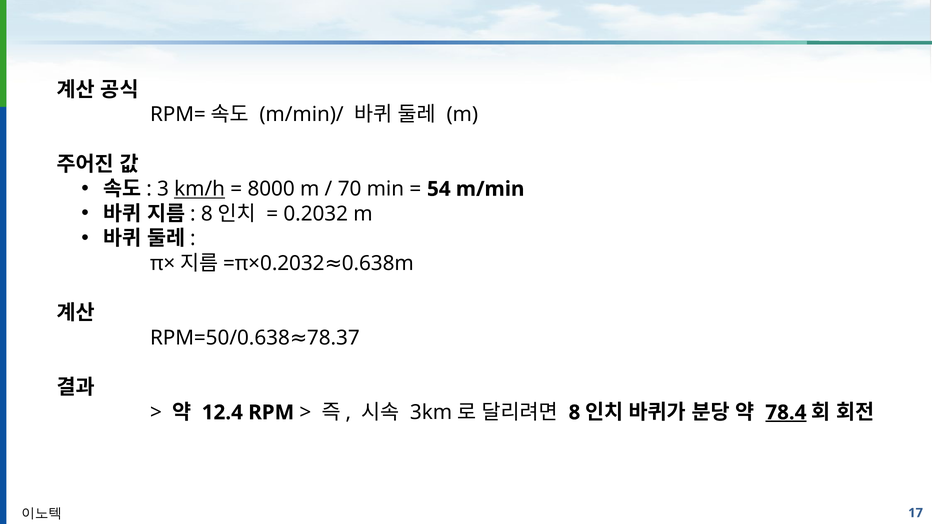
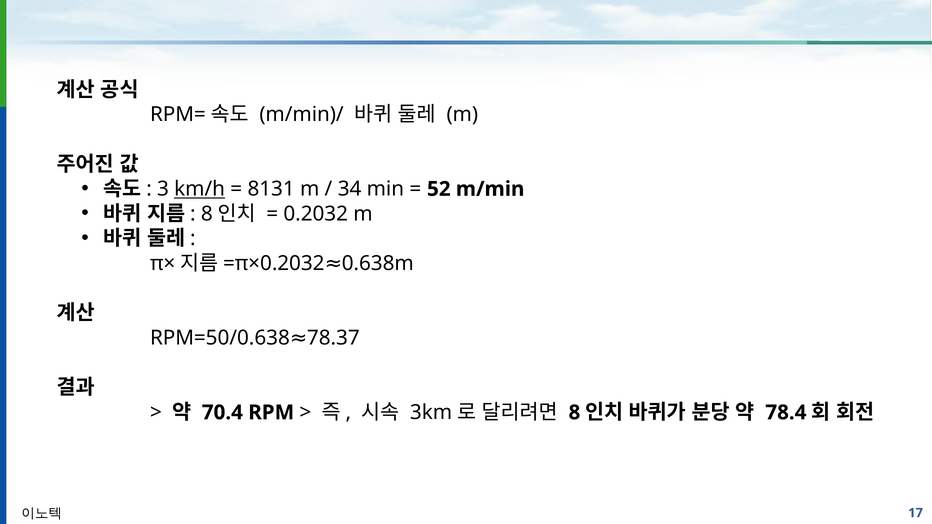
8000: 8000 -> 8131 (271, 189)
70: 70 -> 34 (350, 189)
54: 54 -> 52 (439, 189)
12.4: 12.4 -> 70.4 (222, 413)
78.4 underline: present -> none (786, 413)
